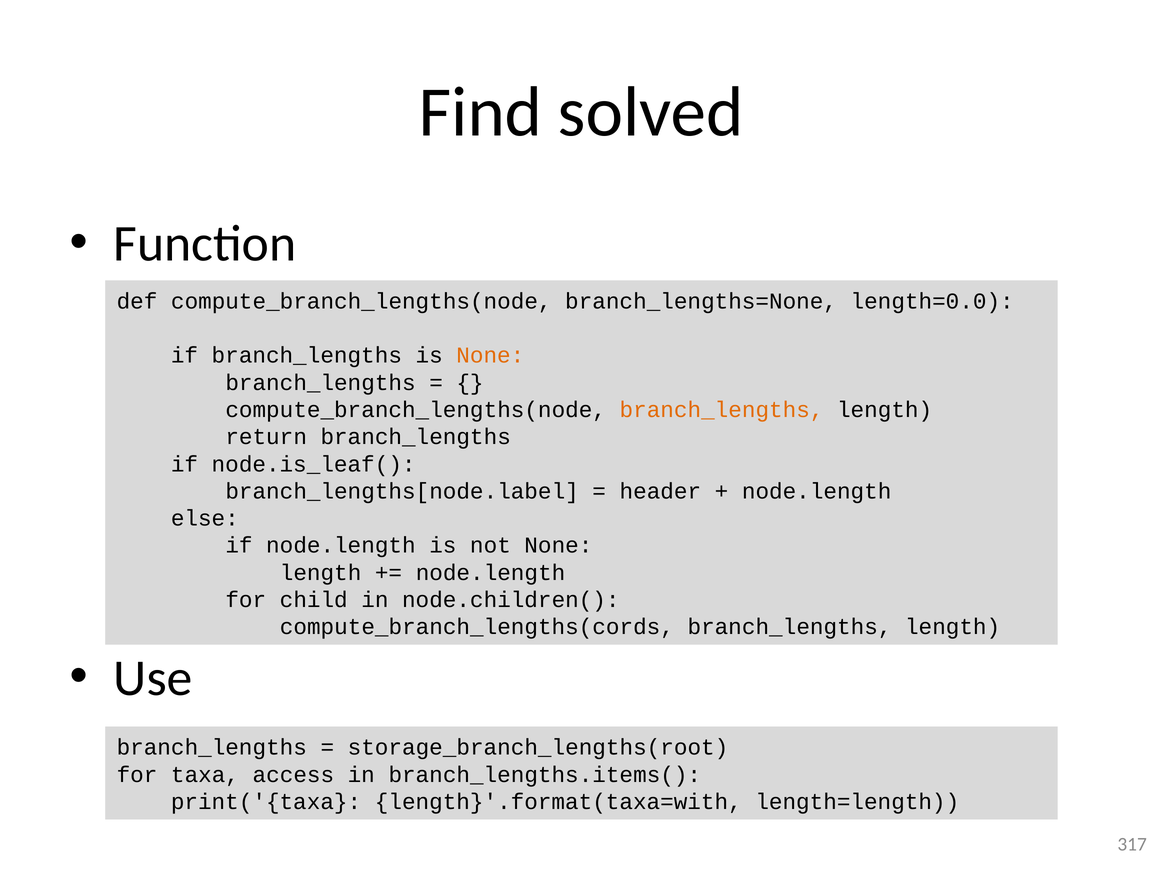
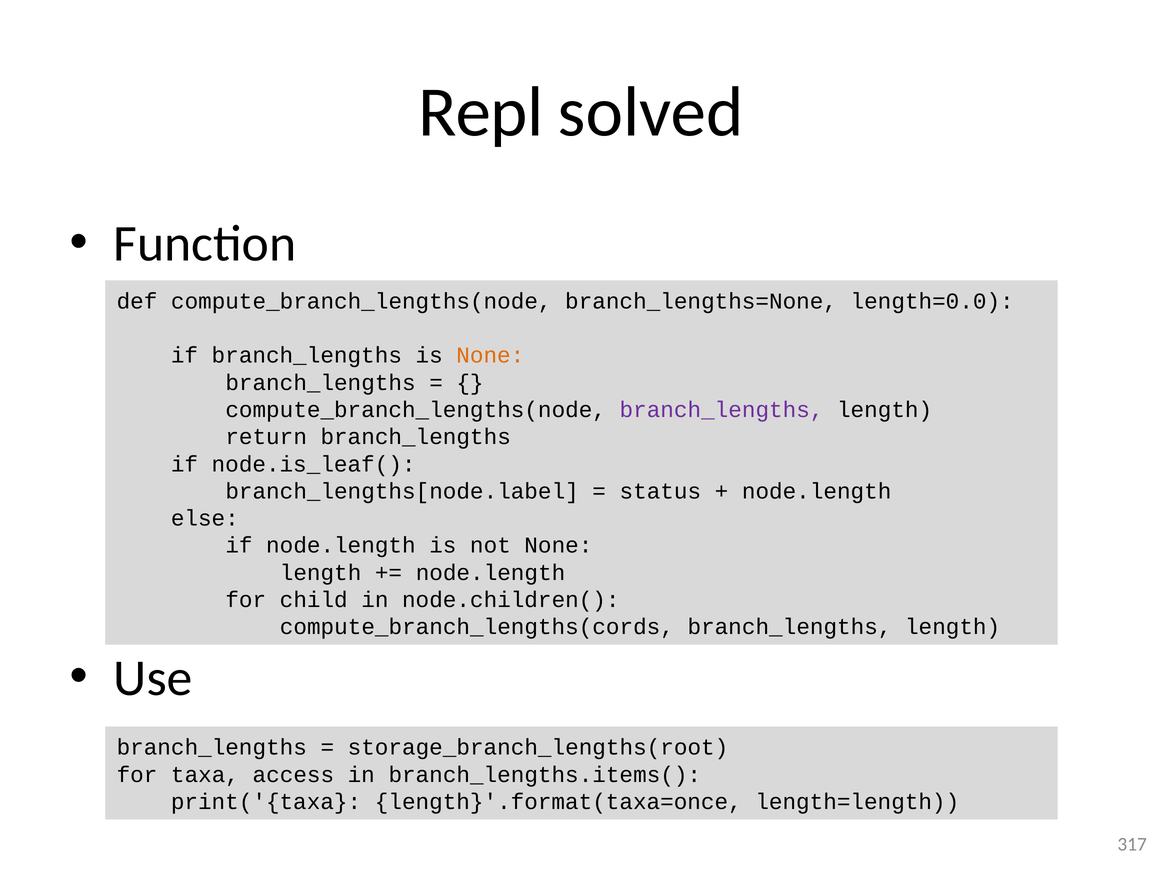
Find: Find -> Repl (481, 113)
branch_lengths colour: orange -> purple (722, 410)
header: header -> status (660, 491)
length}'.format(taxa=with: length}'.format(taxa=with -> length}'.format(taxa=once (558, 802)
